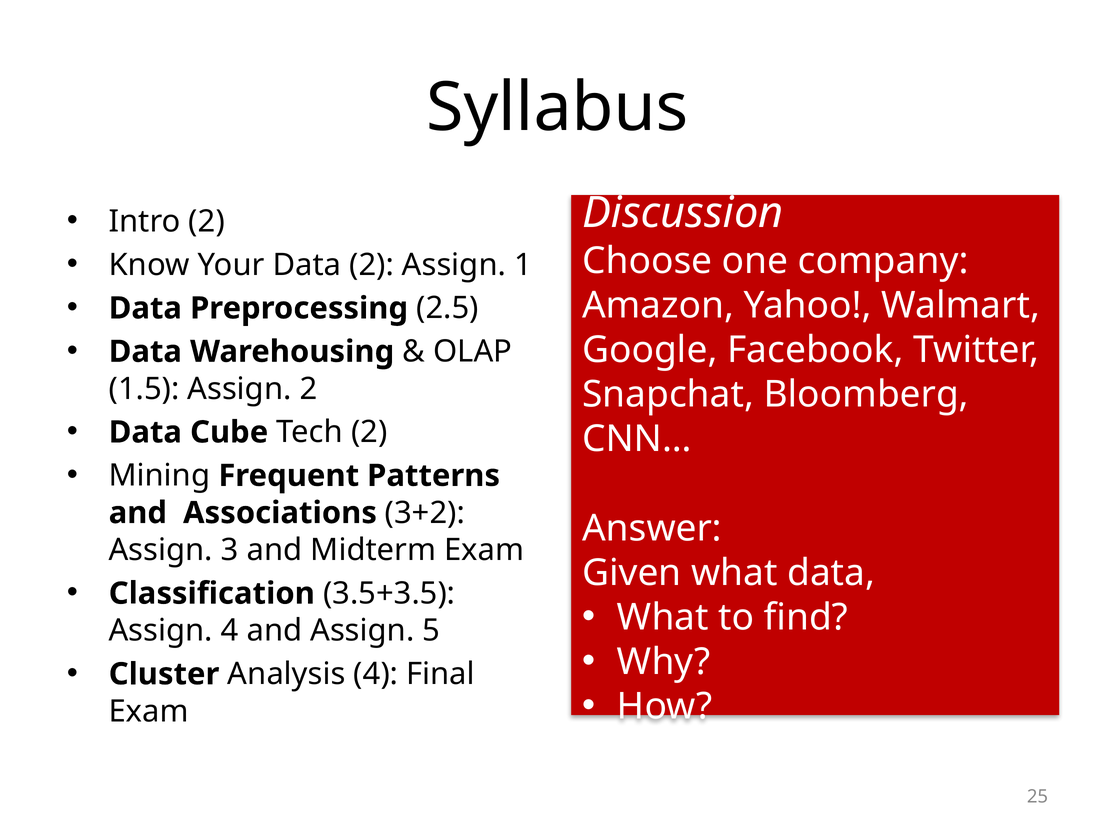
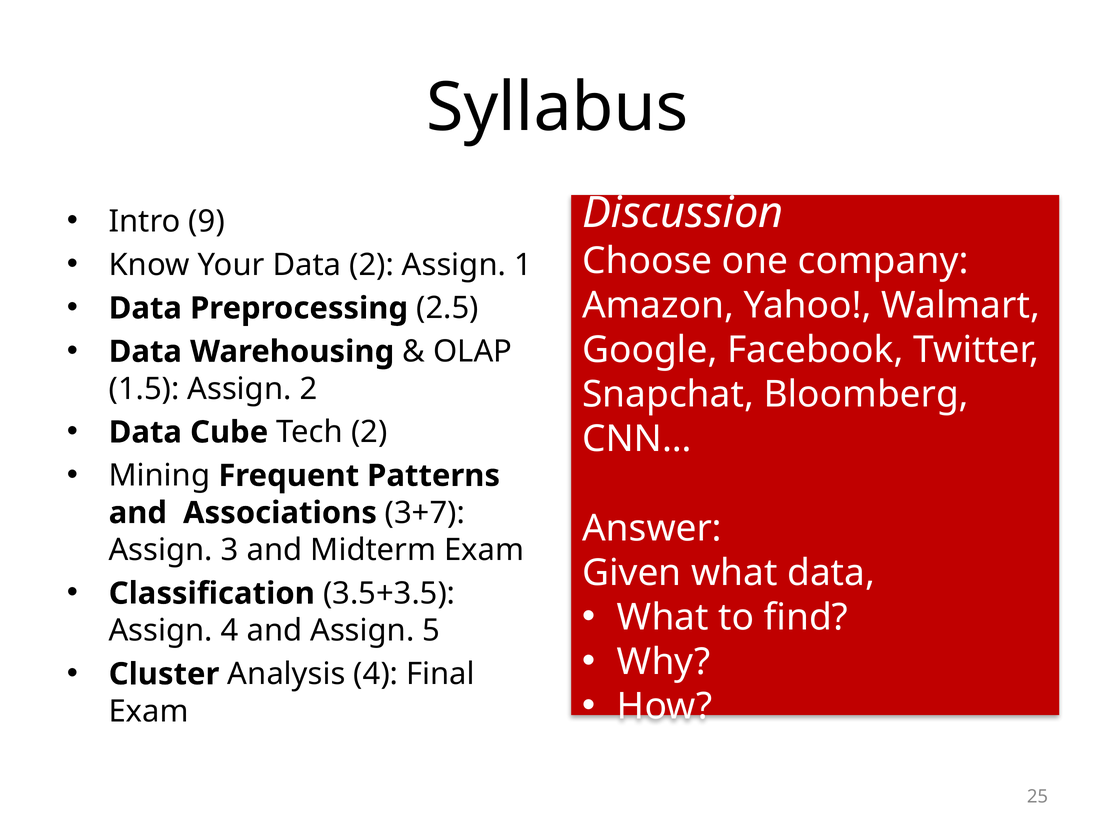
Intro 2: 2 -> 9 (207, 222)
3+2: 3+2 -> 3+7 (425, 513)
